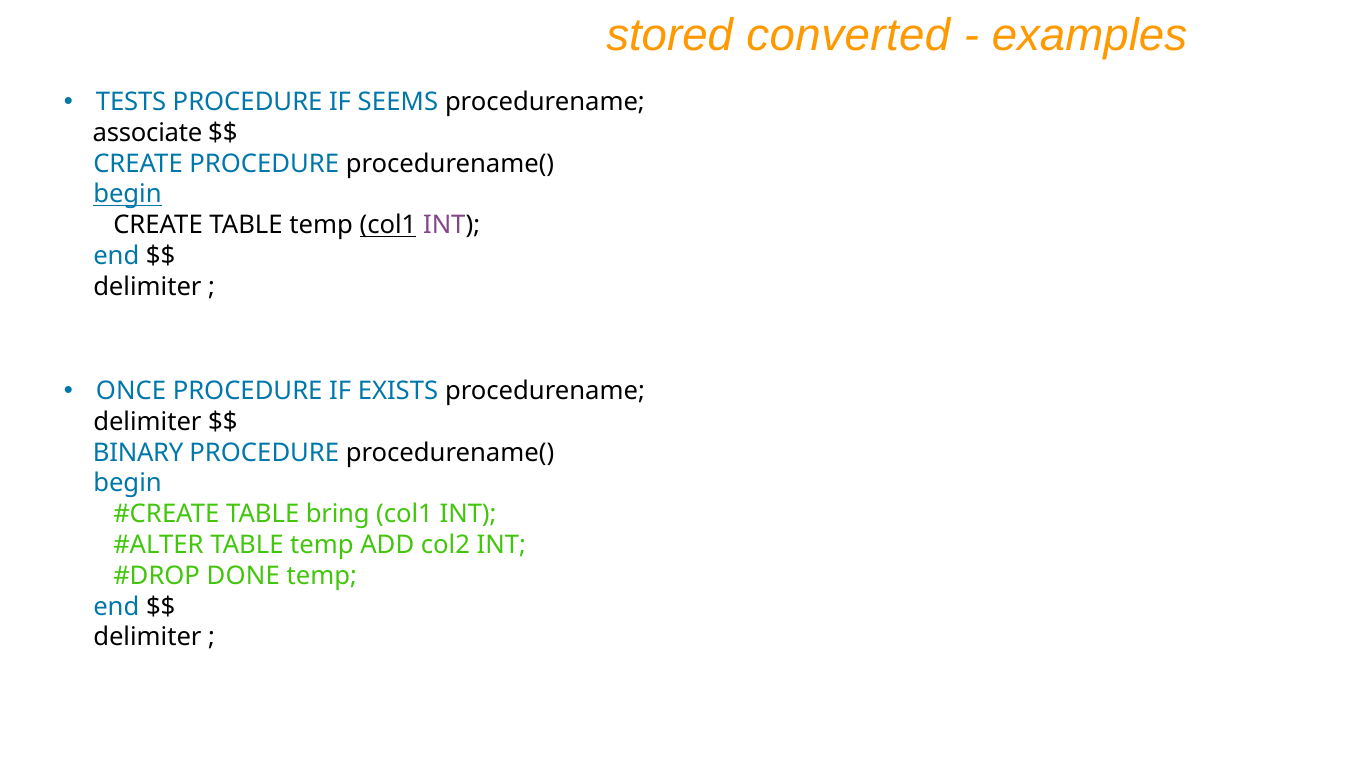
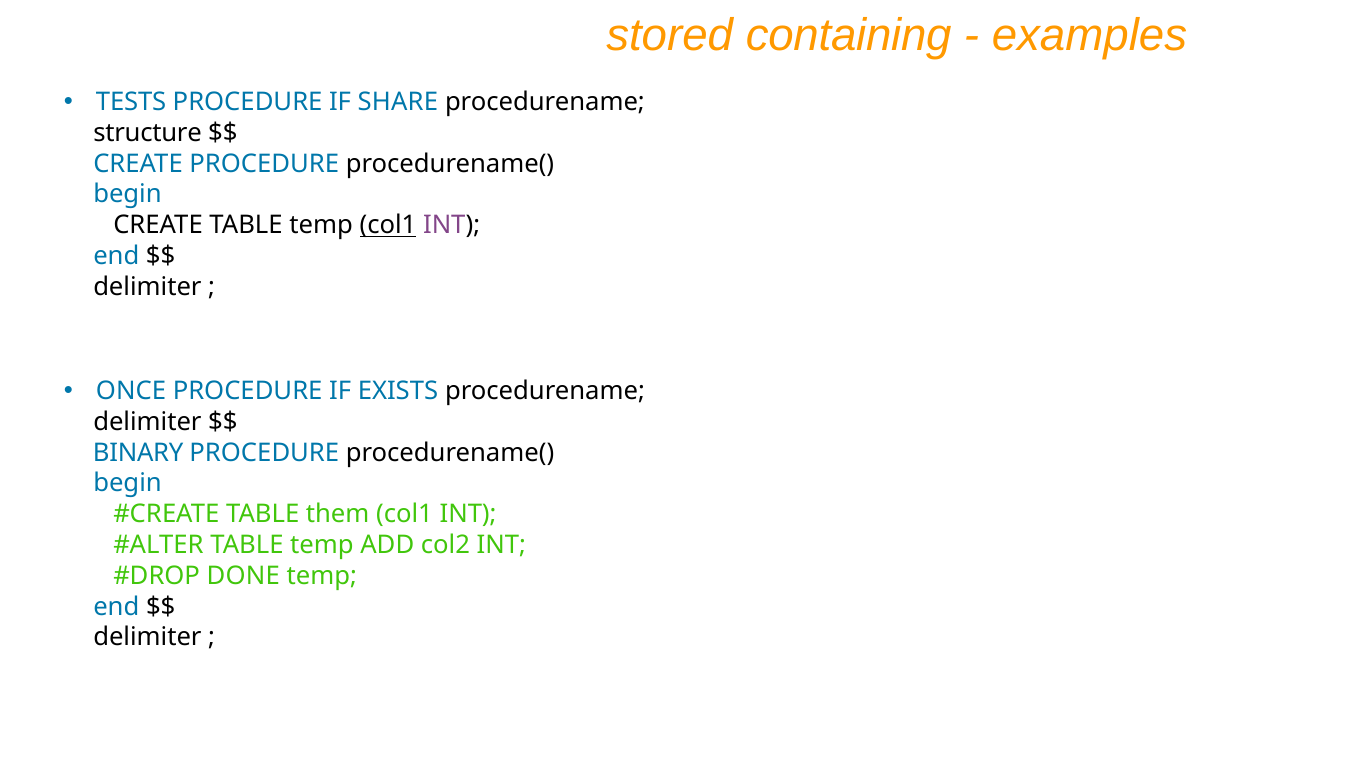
converted: converted -> containing (849, 36)
SEEMS: SEEMS -> SHARE (398, 102)
associate: associate -> structure (148, 133)
begin underline: present -> none (127, 195)
bring: bring -> them (338, 514)
